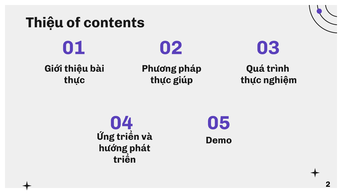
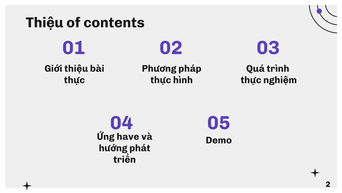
giúp: giúp -> hình (183, 80)
Ứng triển: triển -> have (128, 136)
